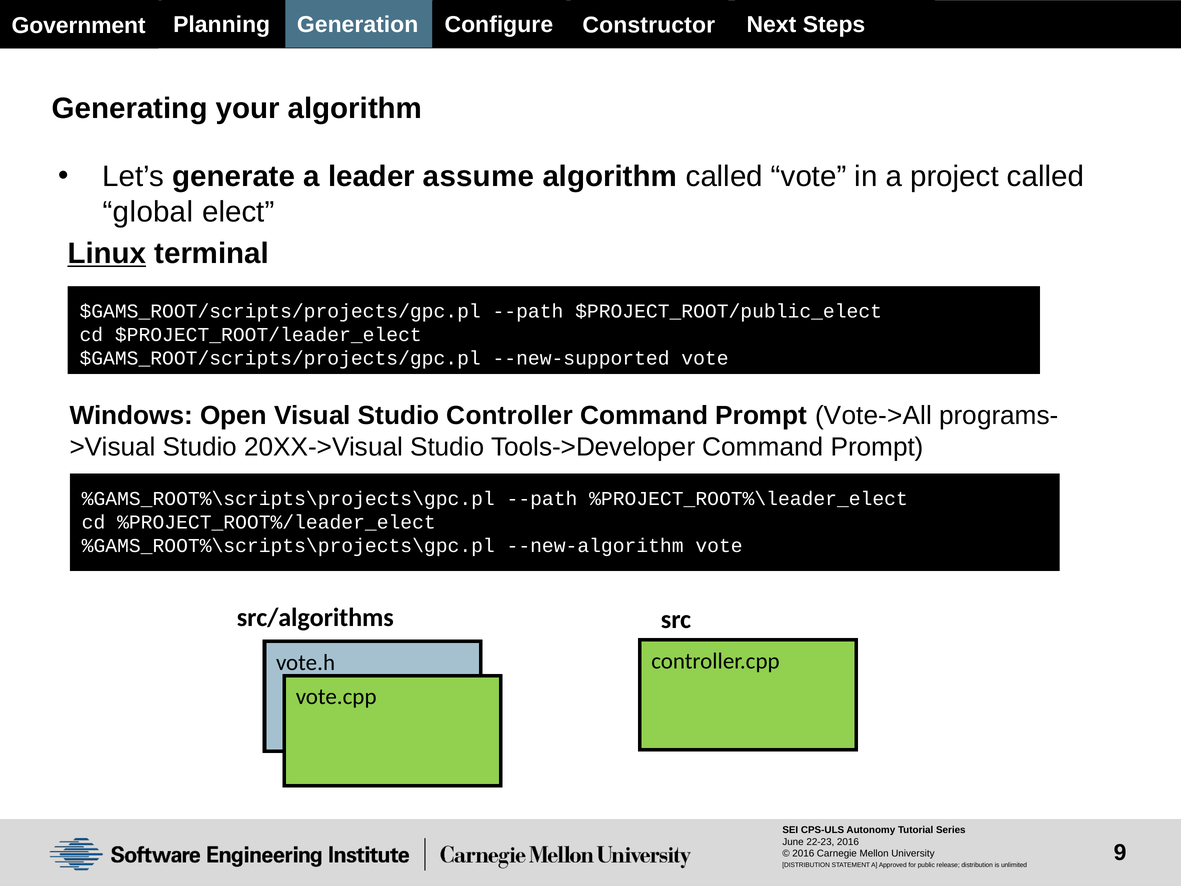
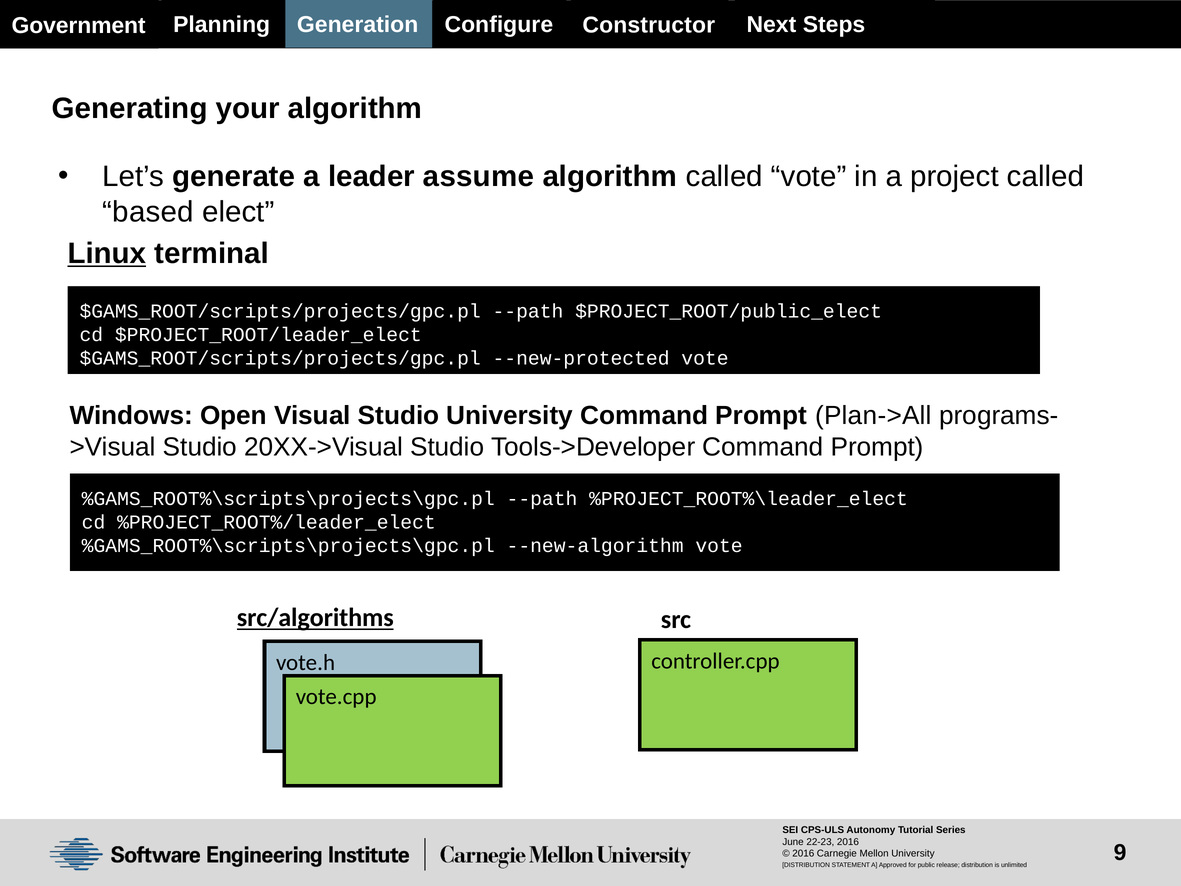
global: global -> based (148, 212)
--new-supported: --new-supported -> --new-protected (581, 358)
Studio Controller: Controller -> University (510, 416)
Vote->All: Vote->All -> Plan->All (873, 416)
src/algorithms underline: none -> present (315, 618)
